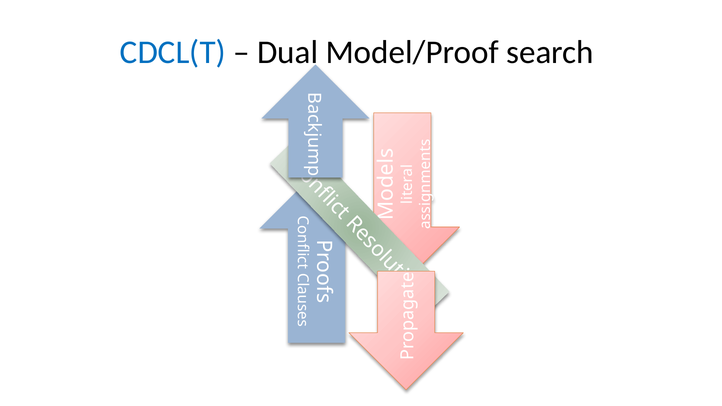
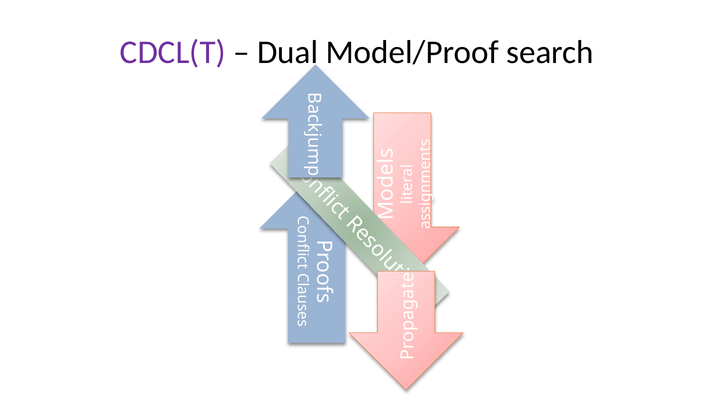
CDCL(T colour: blue -> purple (173, 52)
